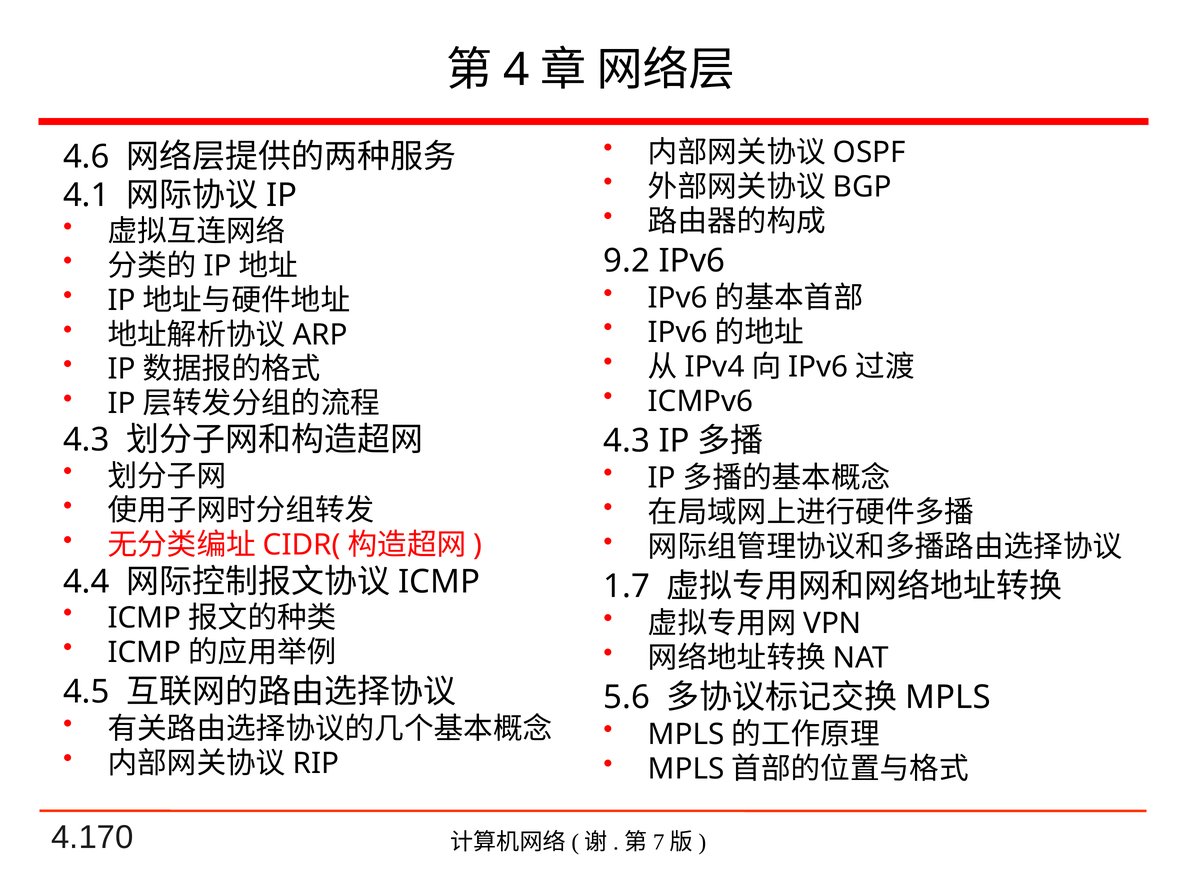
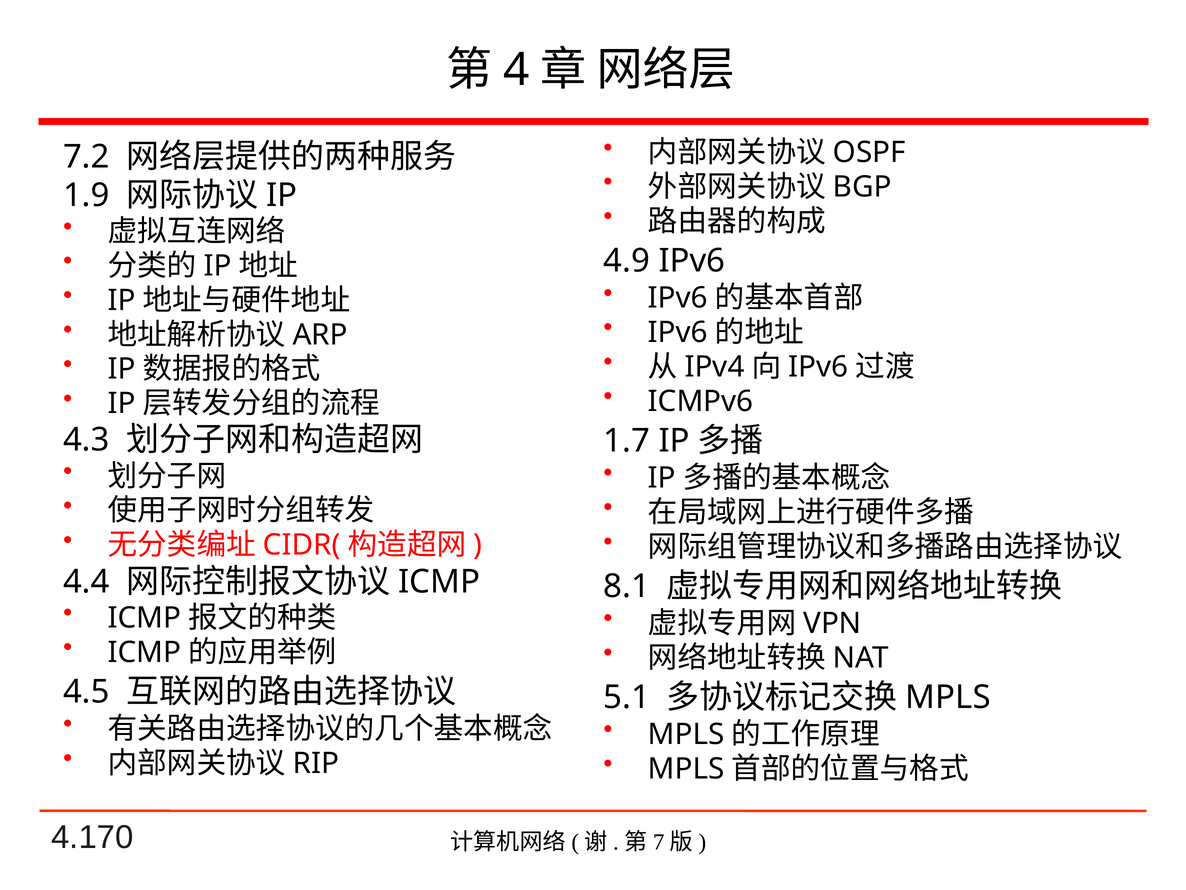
4.6: 4.6 -> 7.2 (86, 157)
4.1: 4.1 -> 1.9 (86, 195)
9.2: 9.2 -> 4.9 (627, 261)
4.3: 4.3 -> 1.7 (627, 441)
1.7: 1.7 -> 8.1 (627, 586)
5.6: 5.6 -> 5.1 (627, 697)
